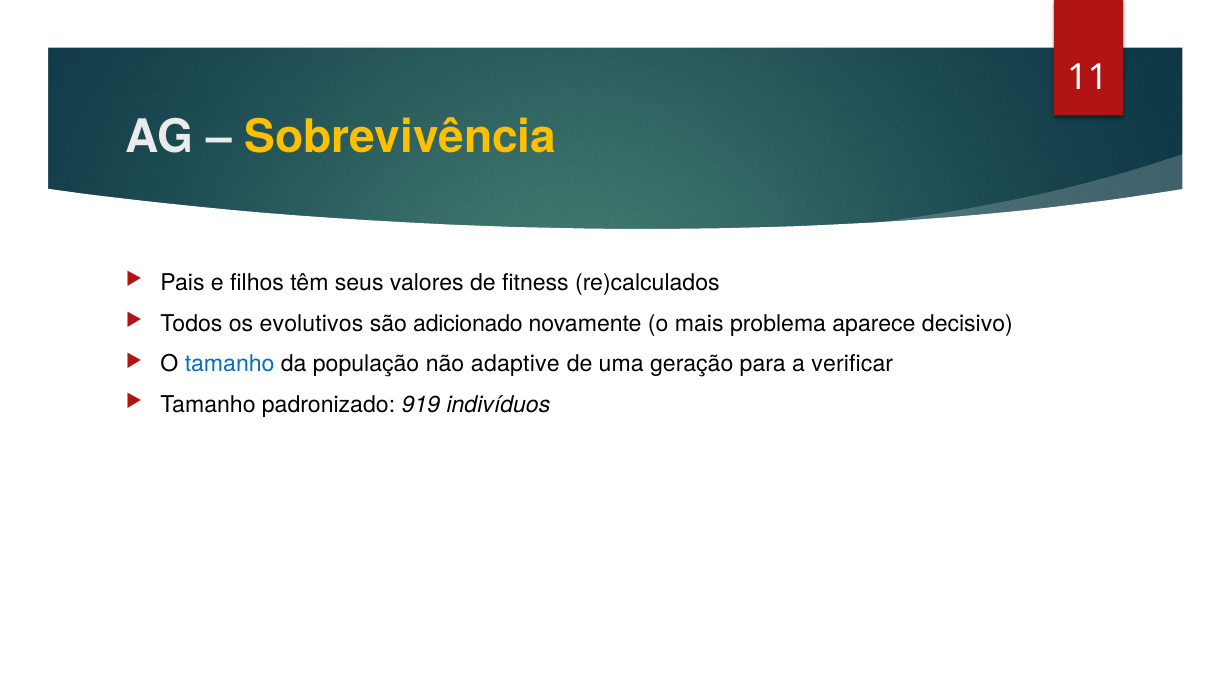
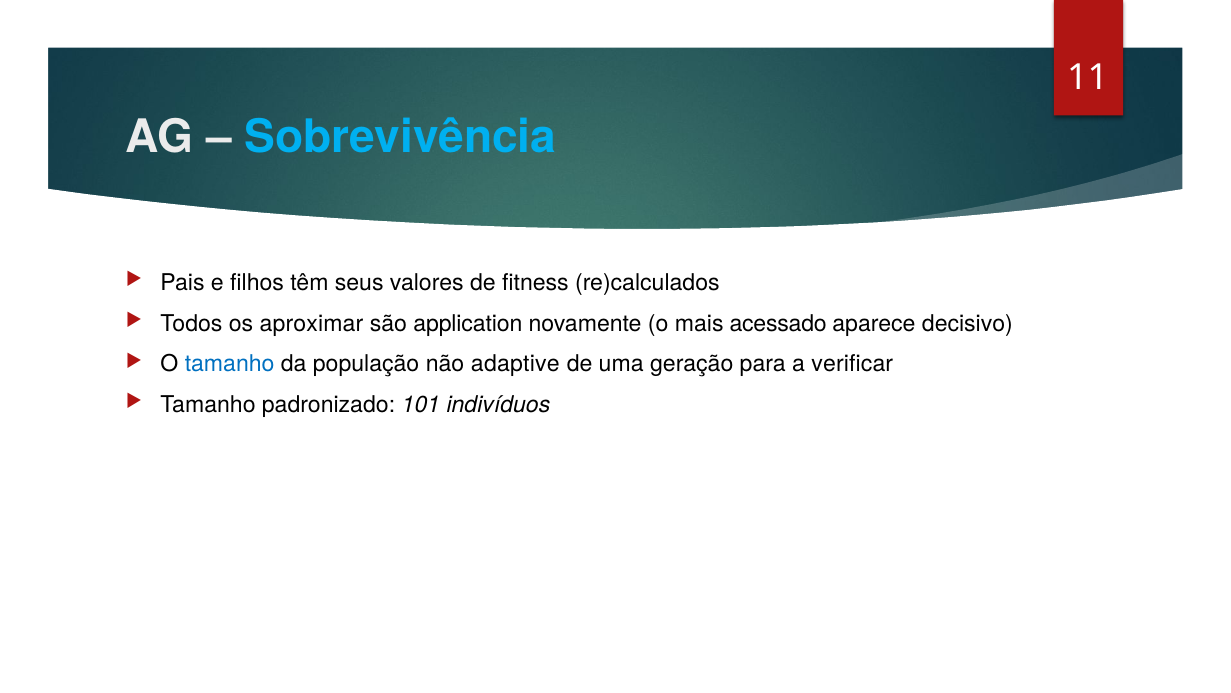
Sobrevivência colour: yellow -> light blue (400, 137)
evolutivos: evolutivos -> aproximar (311, 323)
adicionado: adicionado -> application (468, 323)
problema: problema -> acessado (778, 323)
919: 919 -> 101 (421, 405)
